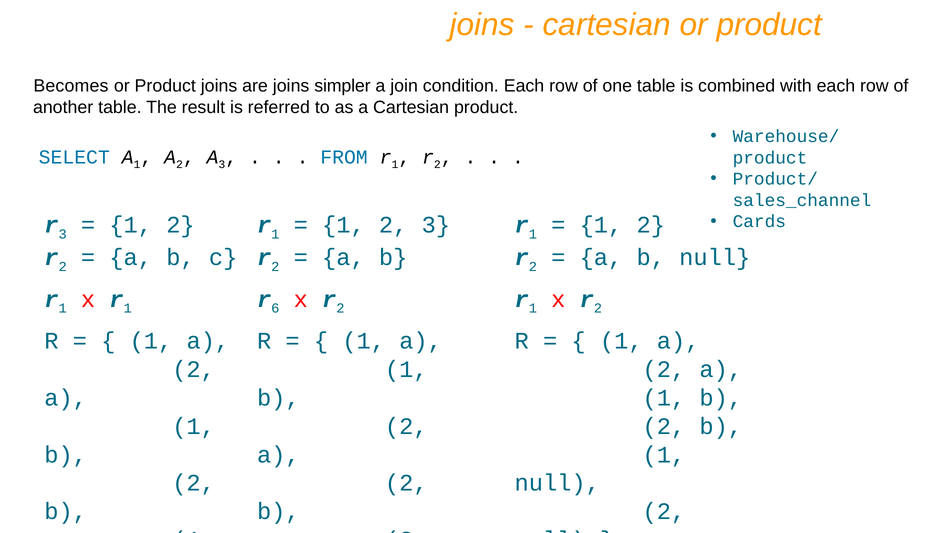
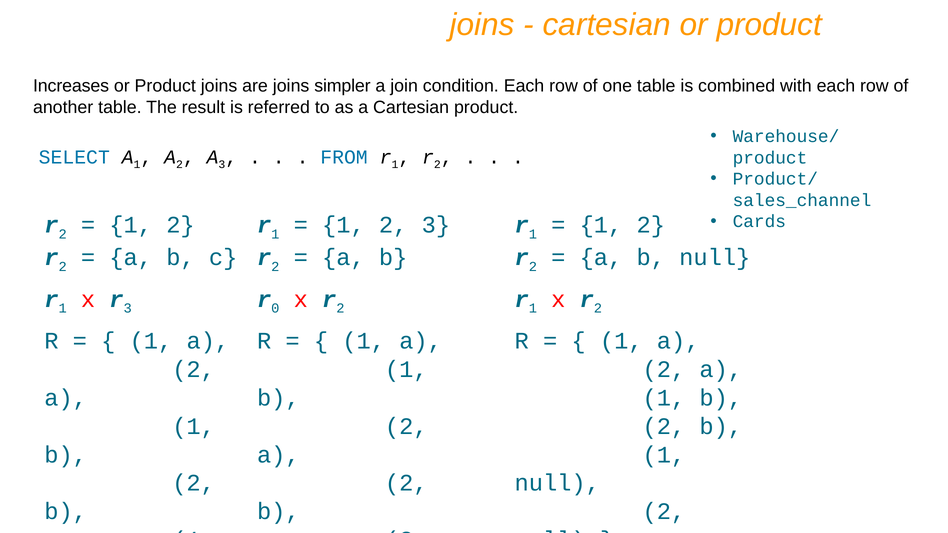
Becomes: Becomes -> Increases (71, 86)
3: 3 -> 2 (63, 234)
x r 1: 1 -> 3 (128, 309)
6: 6 -> 0 (275, 309)
